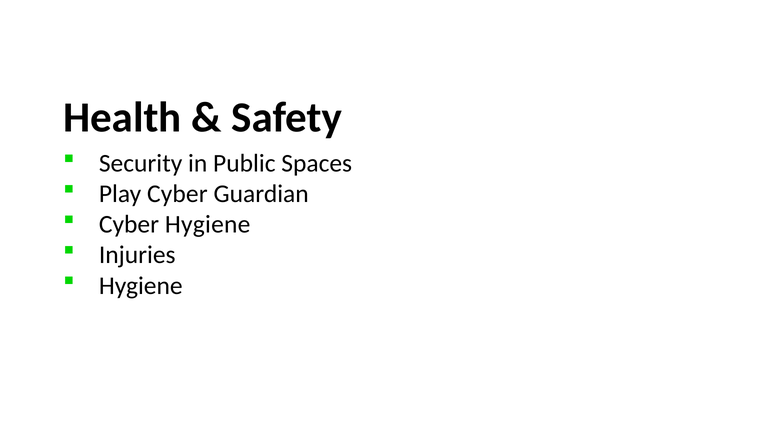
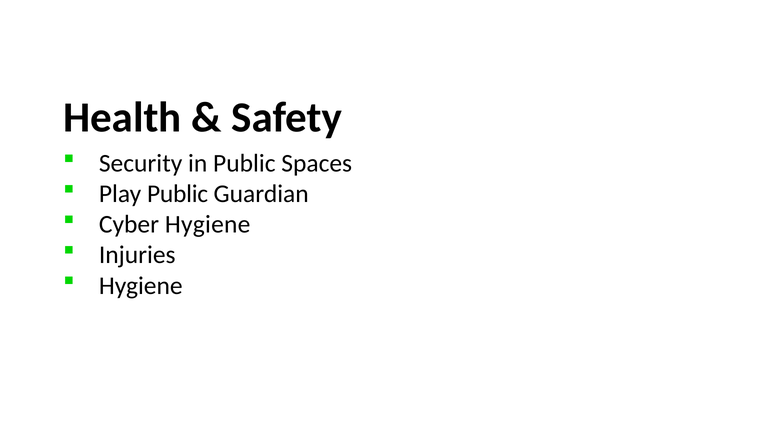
Play Cyber: Cyber -> Public (178, 194)
